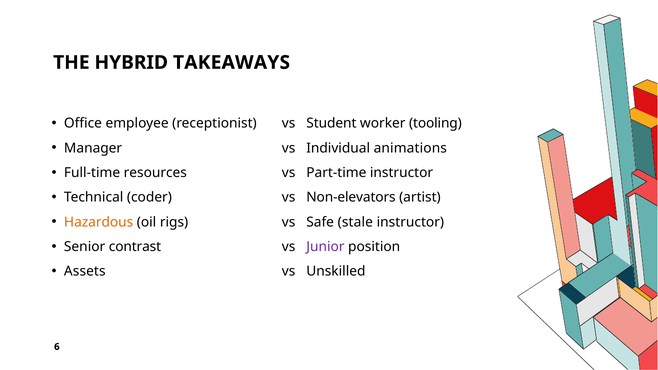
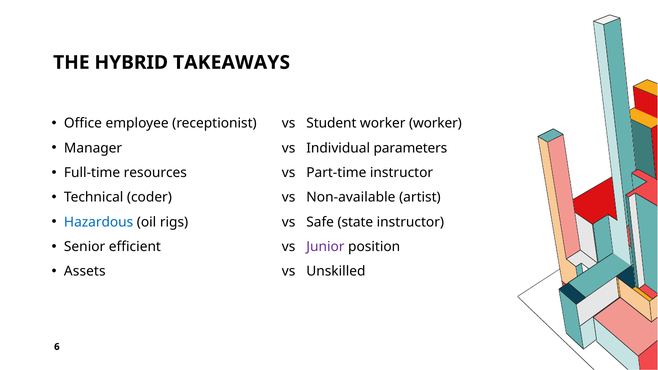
worker tooling: tooling -> worker (435, 124)
animations: animations -> parameters (410, 148)
Non-elevators: Non-elevators -> Non-available (351, 198)
Hazardous colour: orange -> blue (99, 222)
stale: stale -> state (355, 222)
contrast: contrast -> efficient (135, 247)
